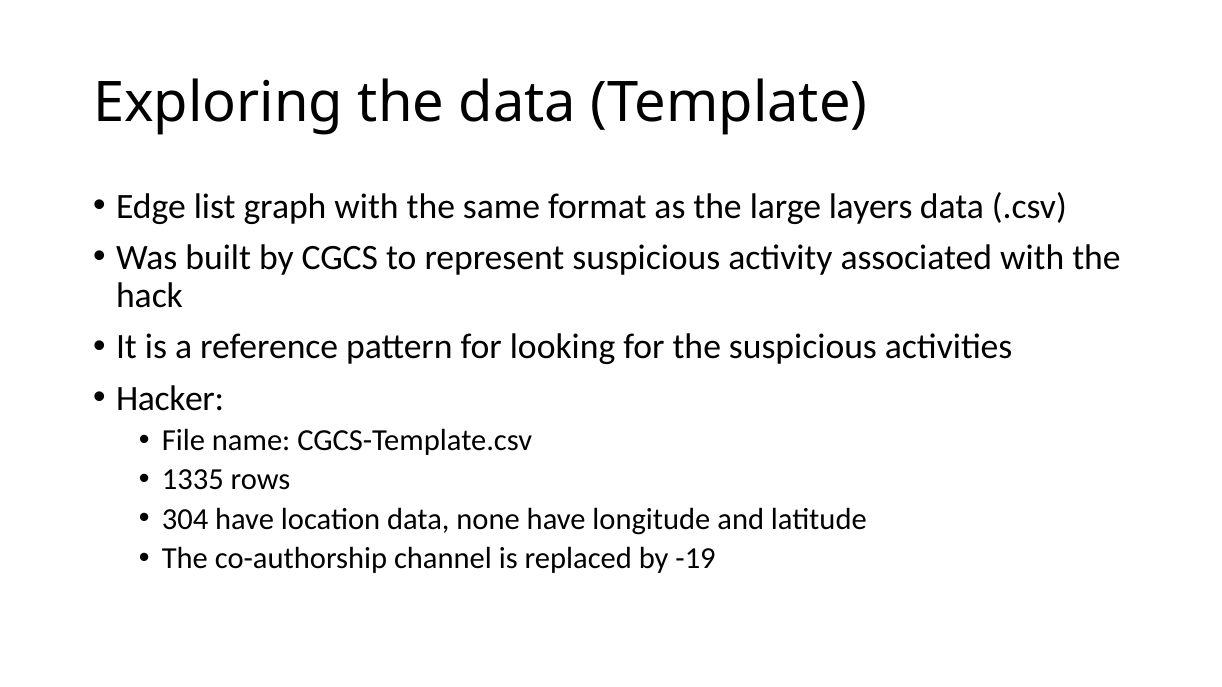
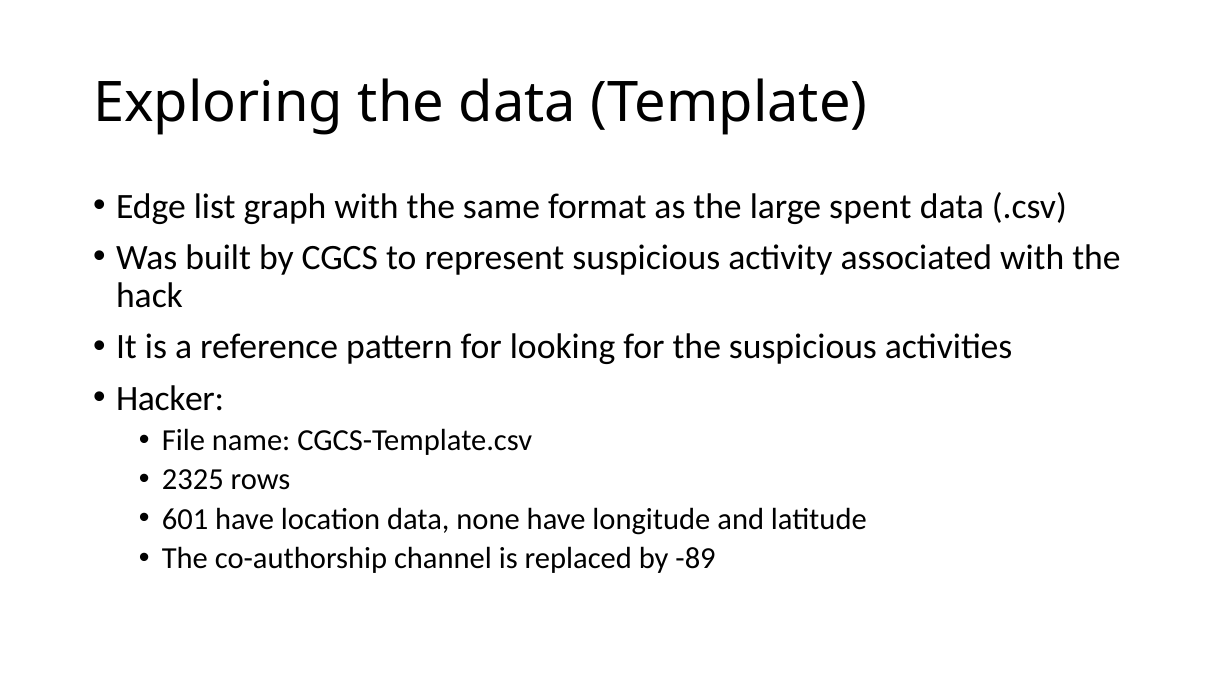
layers: layers -> spent (870, 207)
1335: 1335 -> 2325 (193, 480)
304: 304 -> 601 (185, 519)
-19: -19 -> -89 (696, 559)
